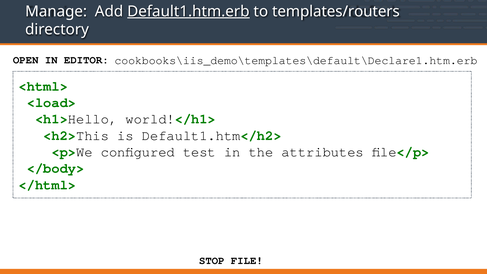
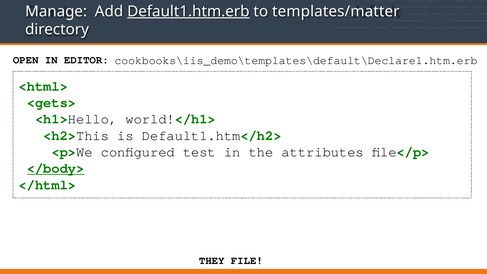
templates/routers: templates/routers -> templates/matter (336, 11)
<load>: <load> -> <gets> (52, 103)
</body> underline: none -> present (56, 168)
STOP: STOP -> THEY (212, 261)
